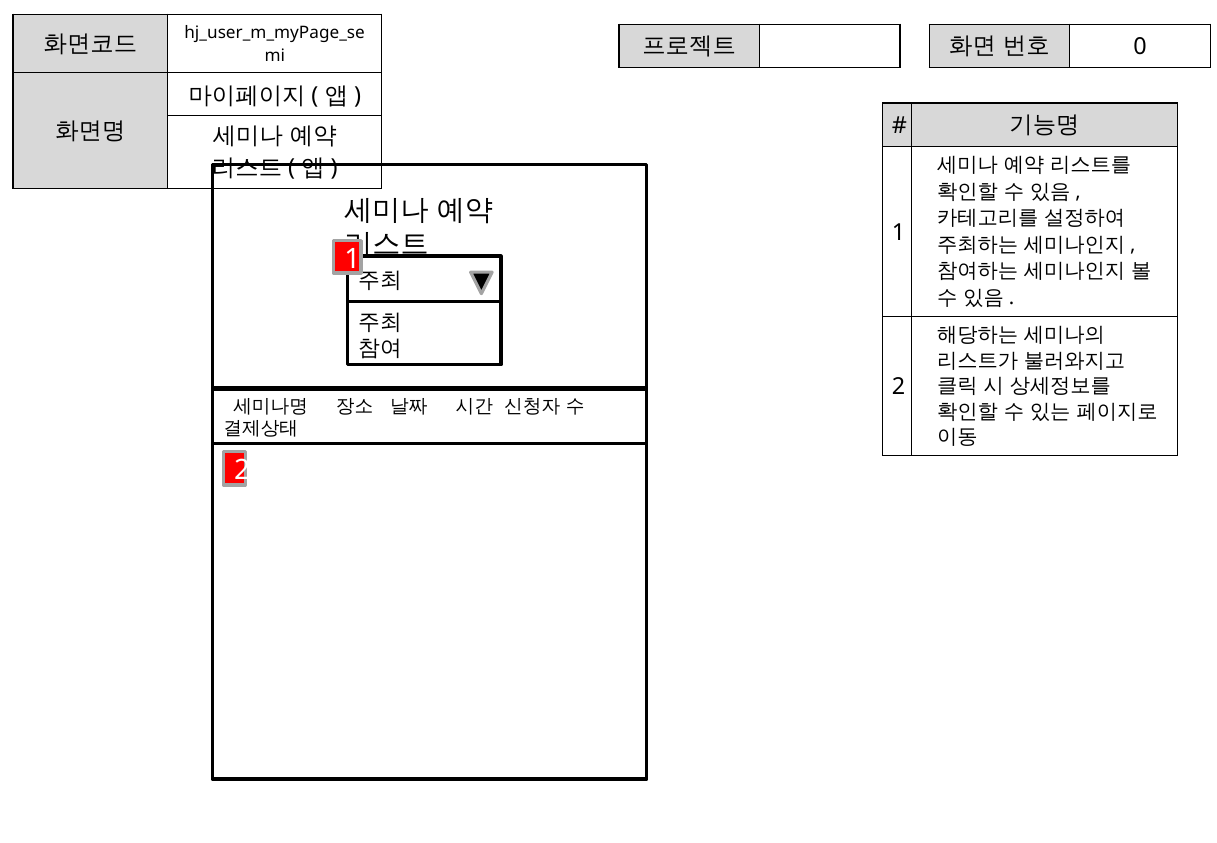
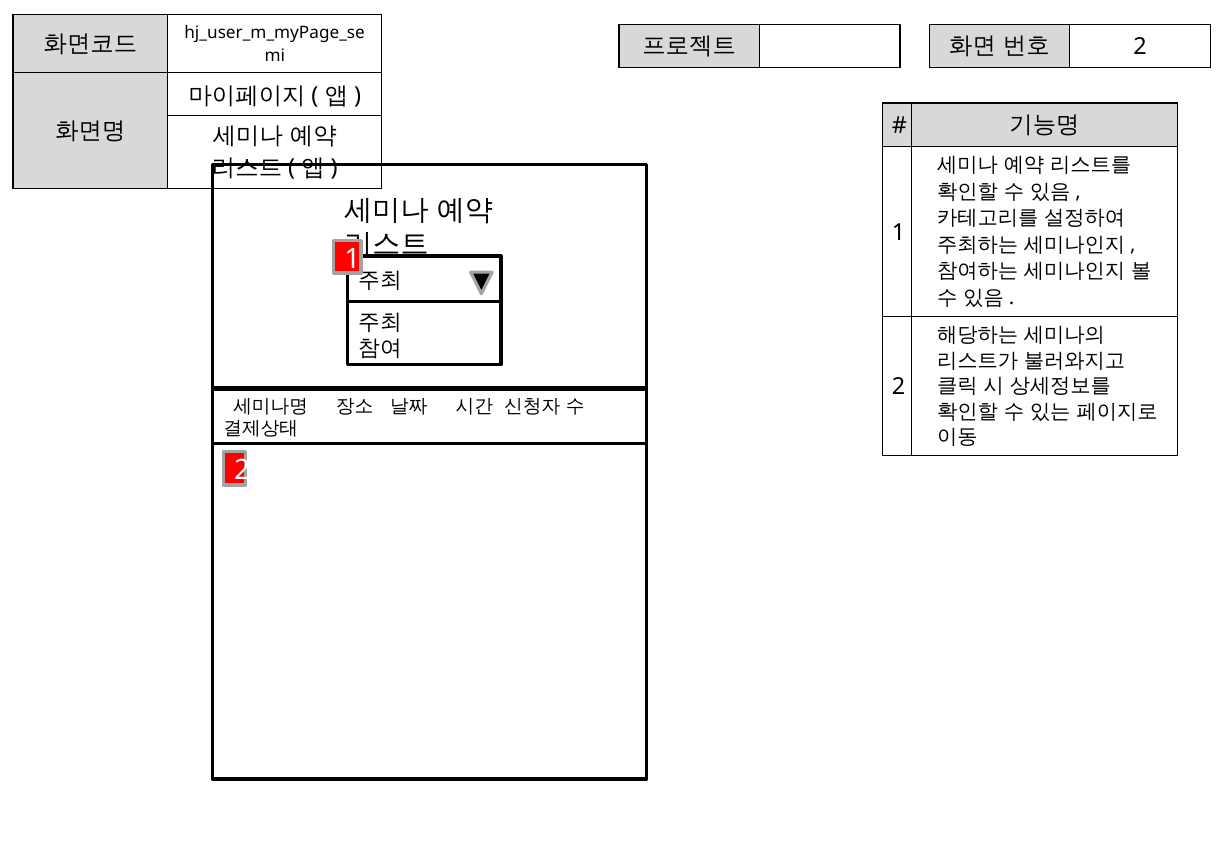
0: 0 -> 2 (1140, 47)
